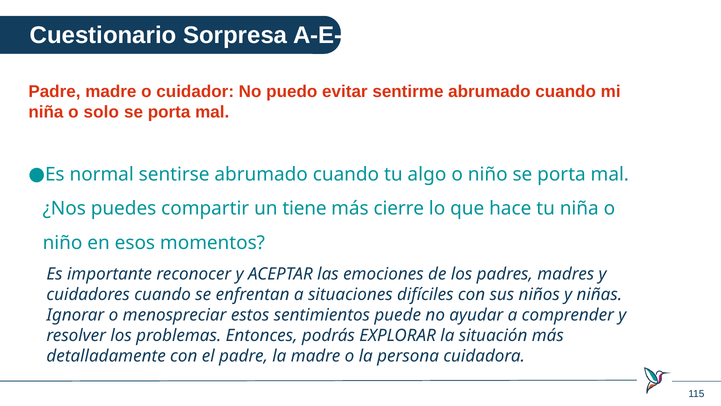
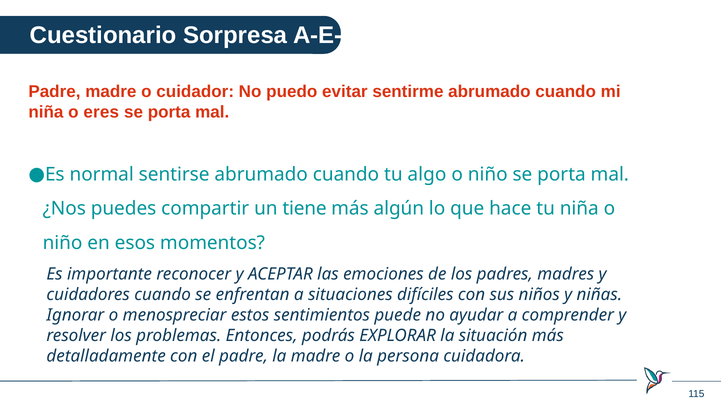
solo: solo -> eres (101, 112)
cierre: cierre -> algún (399, 208)
